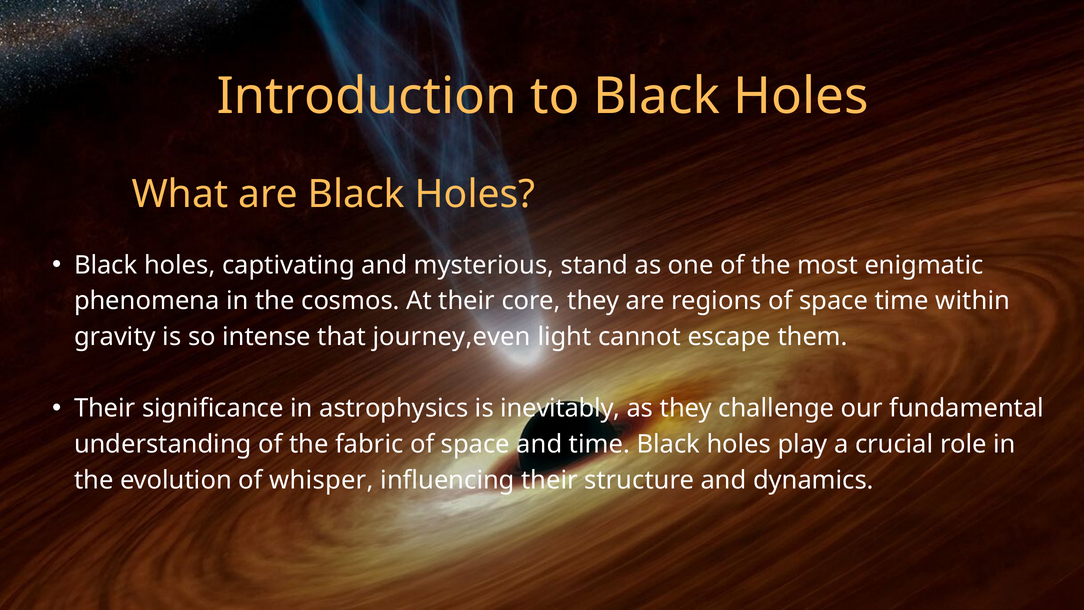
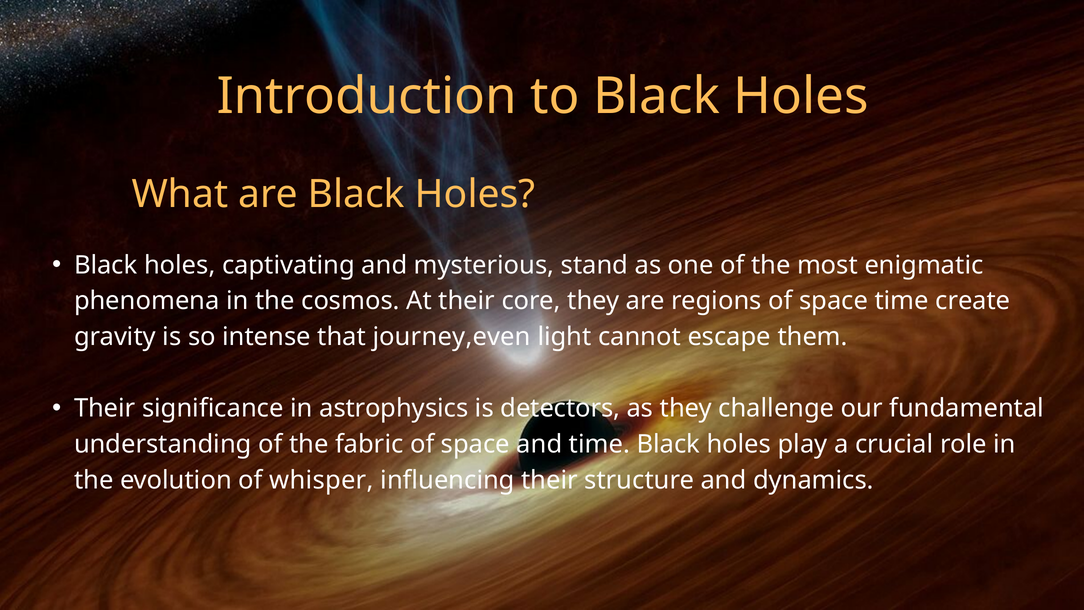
within: within -> create (973, 301)
inevitably: inevitably -> detectors (560, 408)
